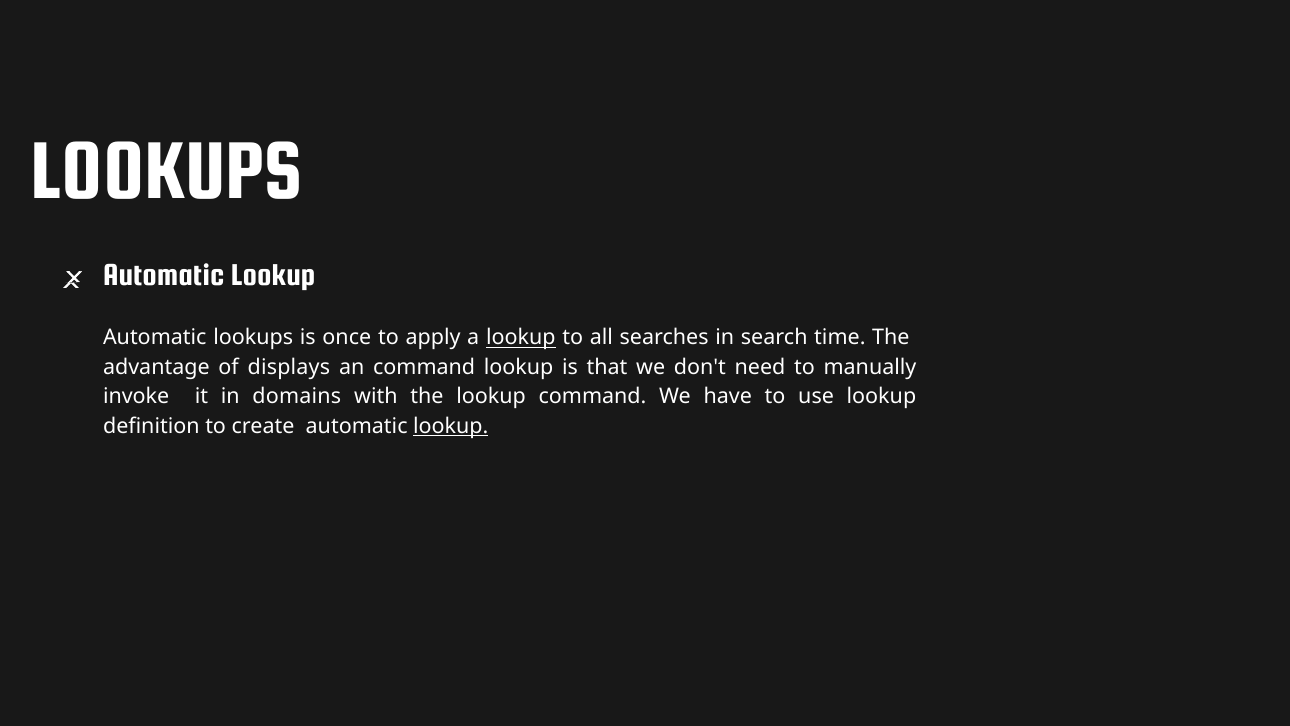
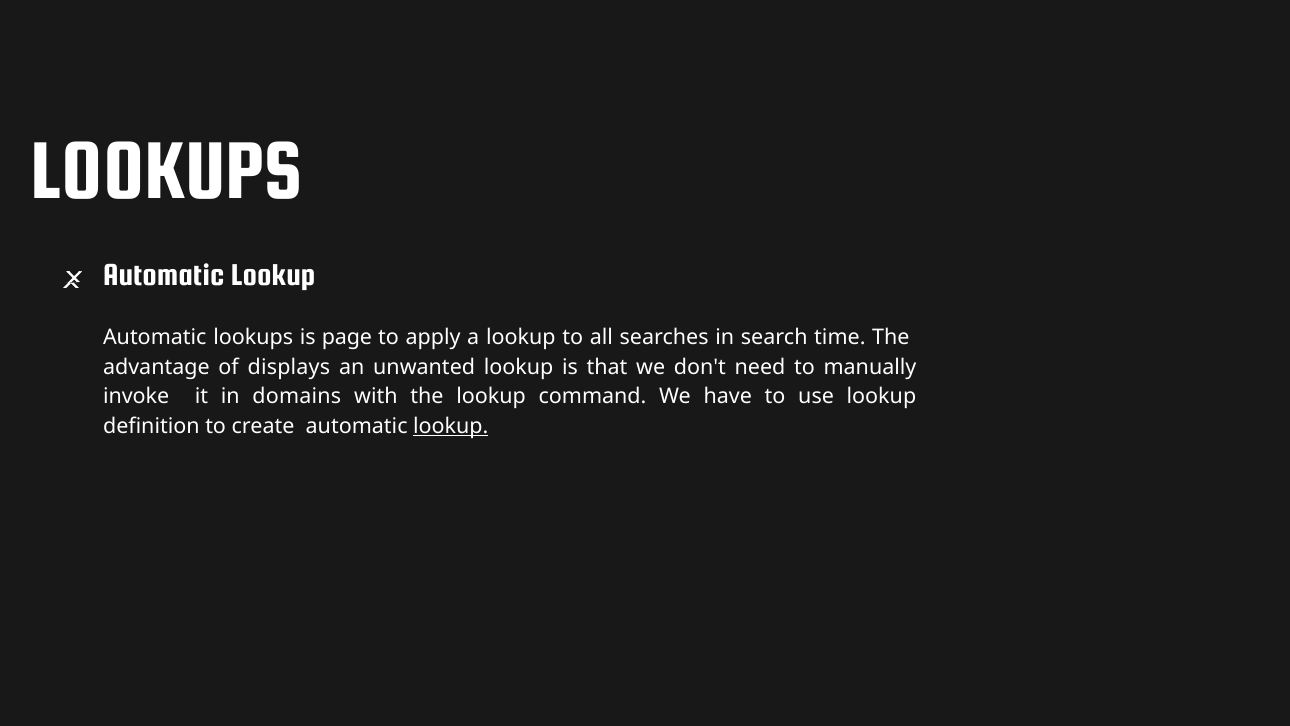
once: once -> page (347, 338)
lookup underline: present -> none (521, 338)
an command: command -> unwanted (424, 367)
